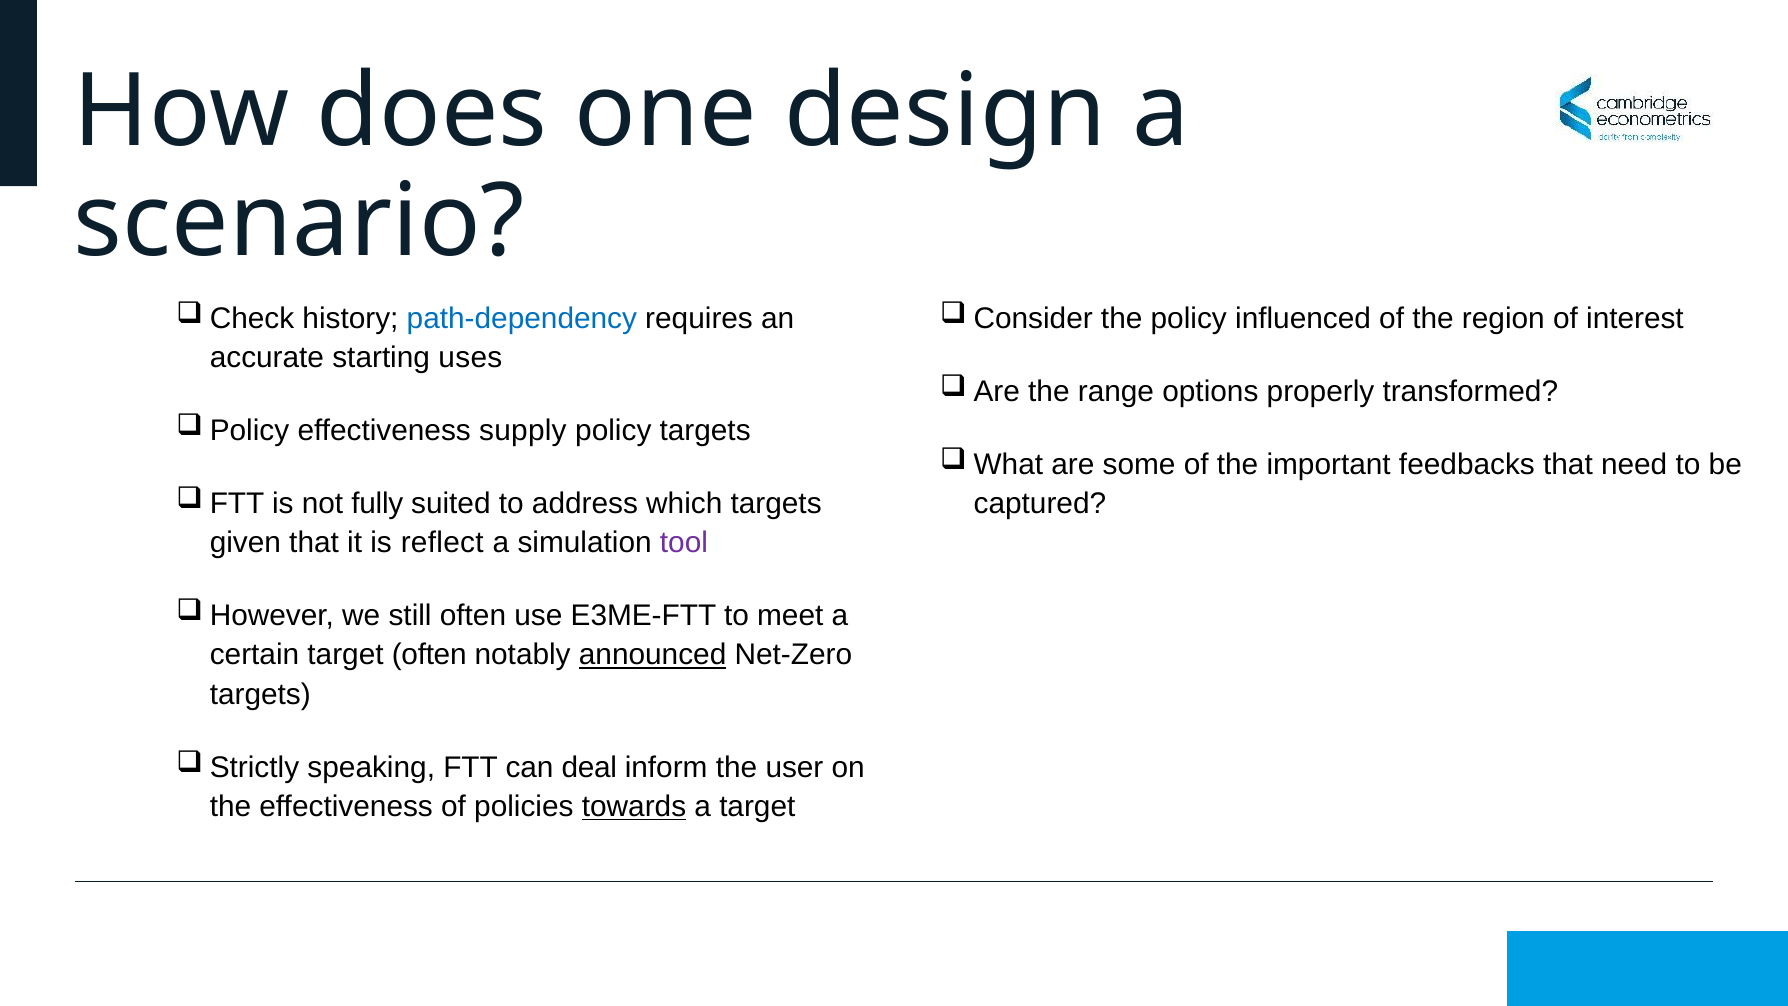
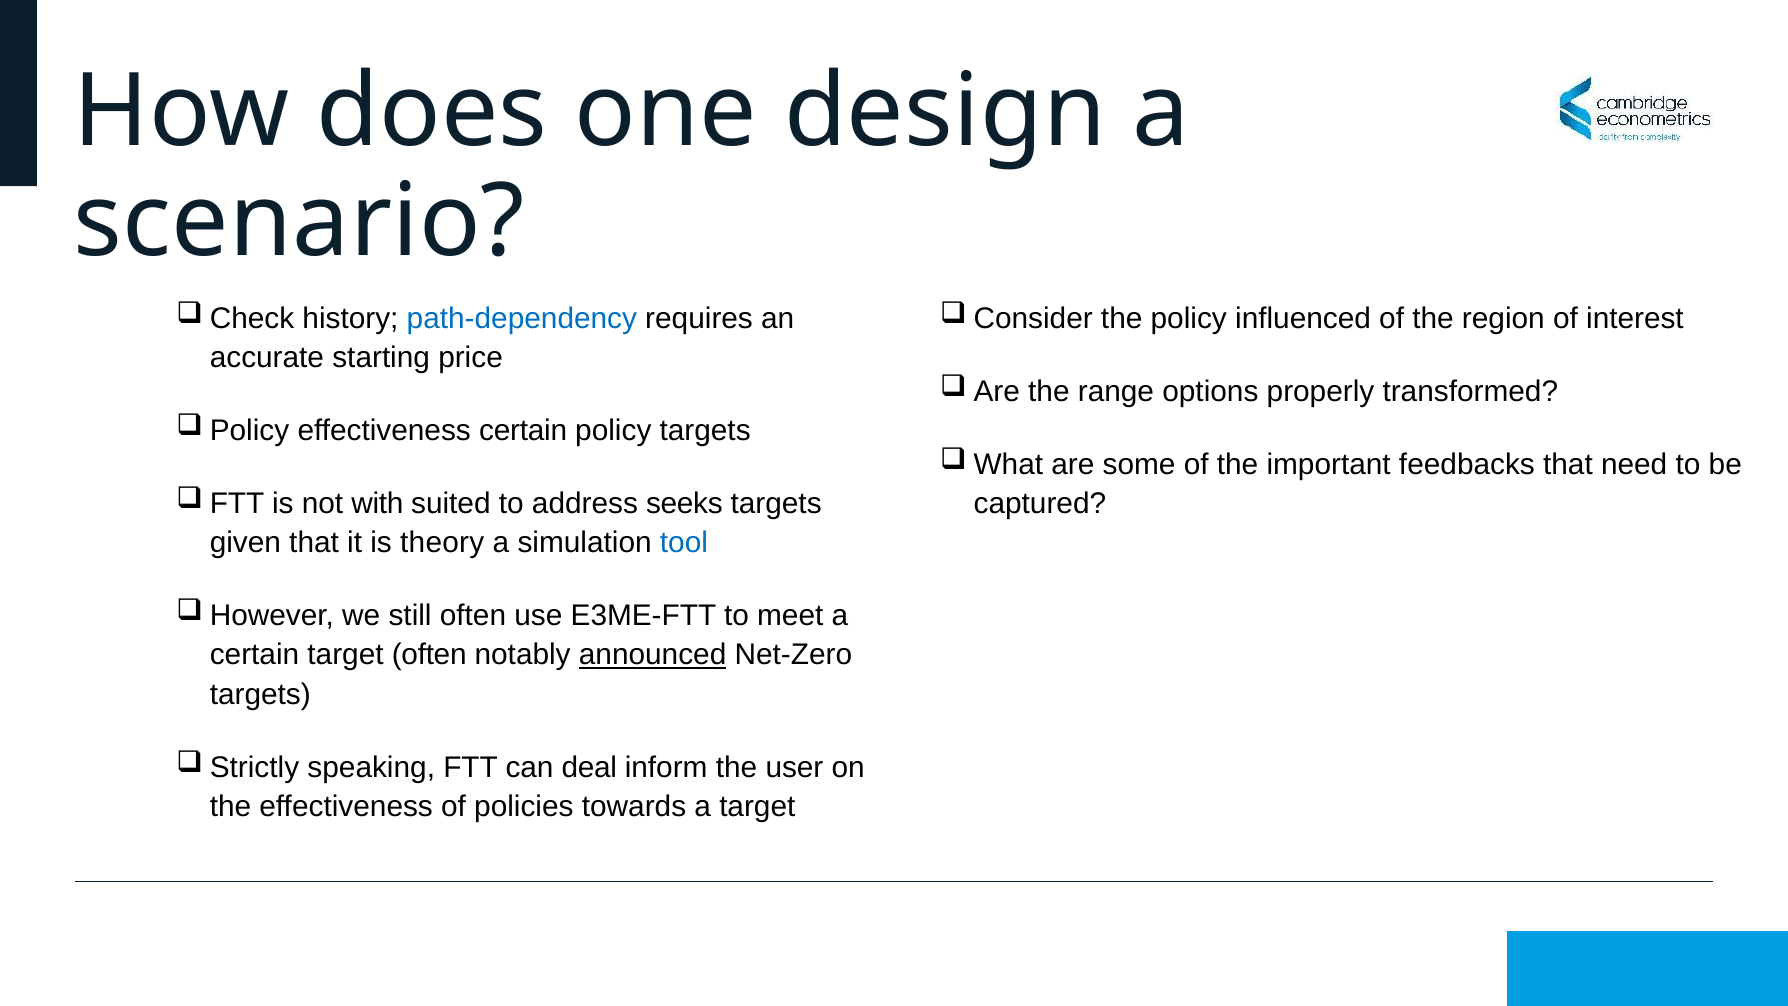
uses: uses -> price (471, 358)
effectiveness supply: supply -> certain (523, 431)
fully: fully -> with (377, 504)
which: which -> seeks (684, 504)
reflect: reflect -> theory (442, 543)
tool colour: purple -> blue (684, 543)
towards underline: present -> none (634, 807)
